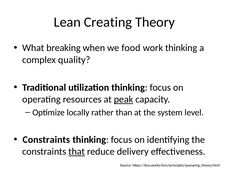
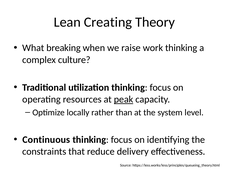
food: food -> raise (131, 48)
quality: quality -> culture (74, 60)
Constraints: Constraints -> Continuous (46, 139)
that underline: present -> none (77, 151)
